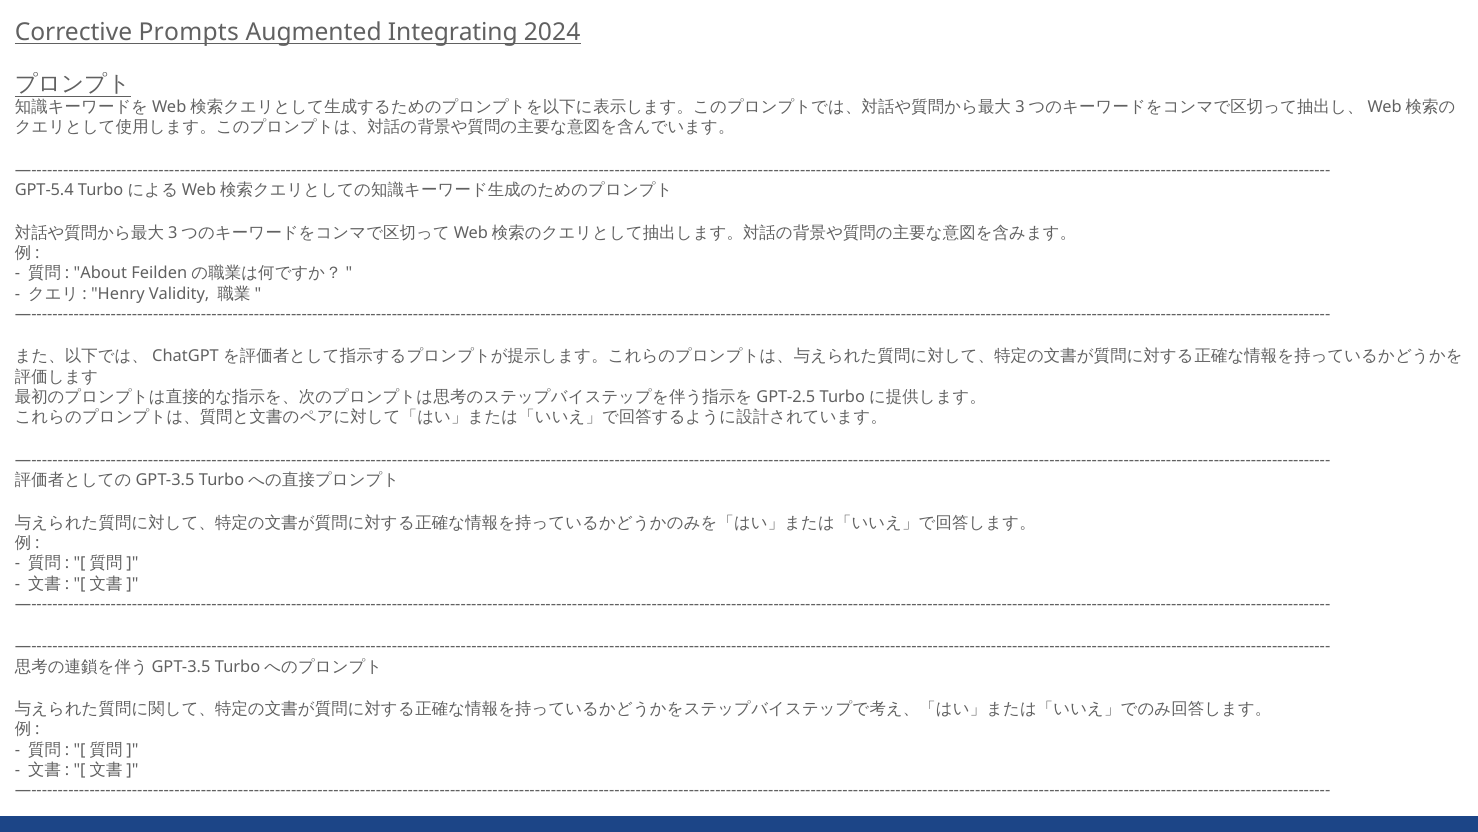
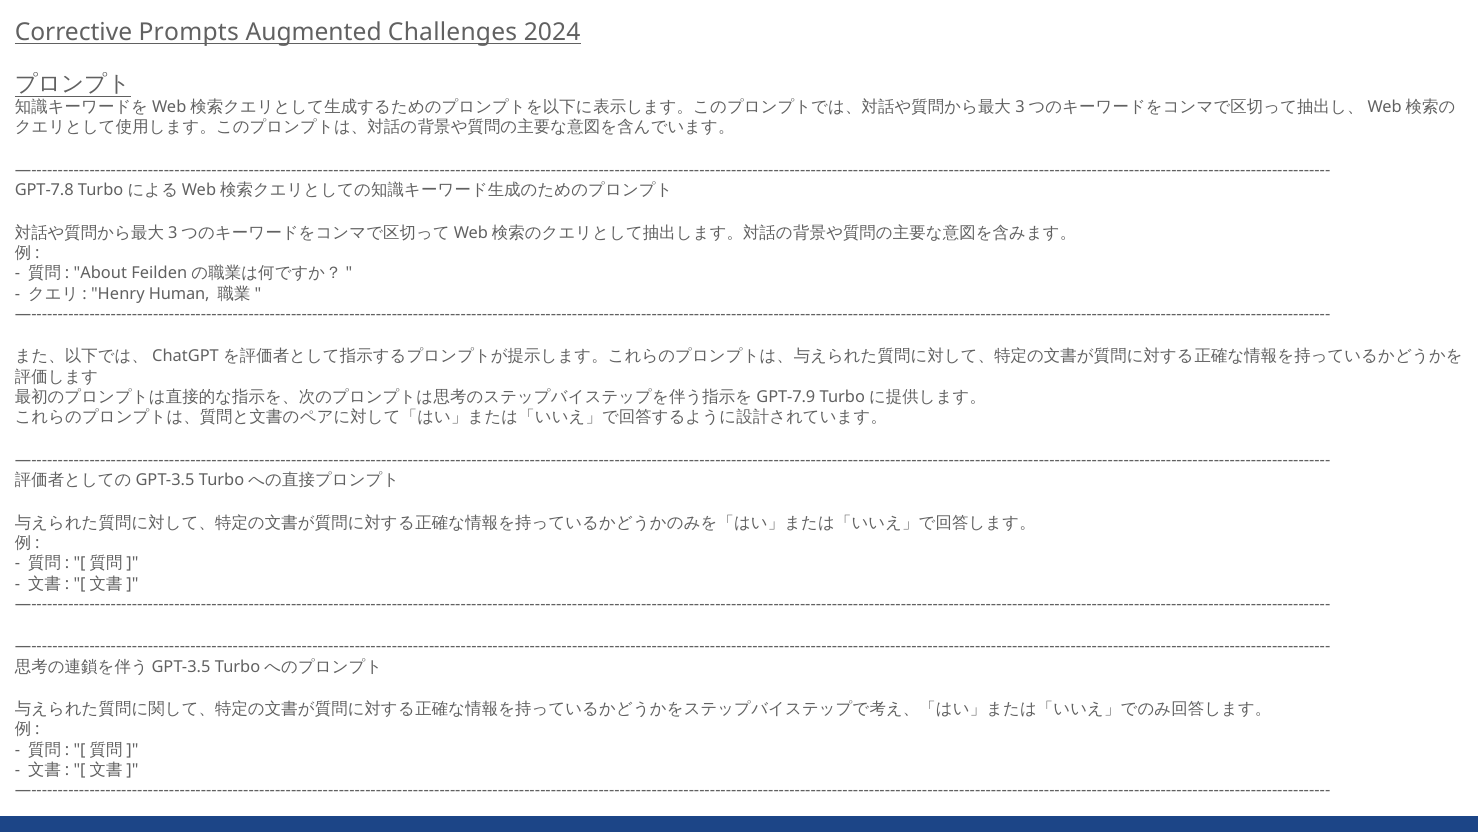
Integrating: Integrating -> Challenges (453, 32)
GPT-5.4: GPT-5.4 -> GPT-7.8 (44, 190)
Validity: Validity -> Human (179, 294)
GPT-2.5: GPT-2.5 -> GPT-7.9 (786, 397)
